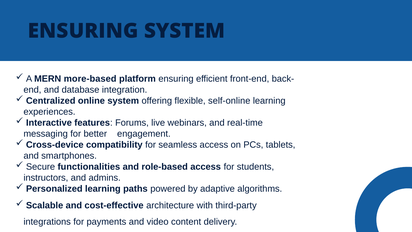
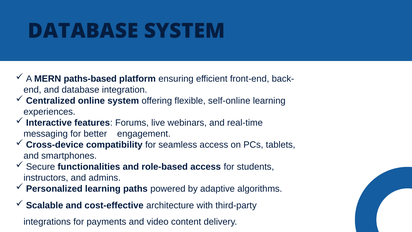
ENSURING: ENSURING -> DATABASE (83, 31)
more-based: more-based -> paths-based (90, 79)
